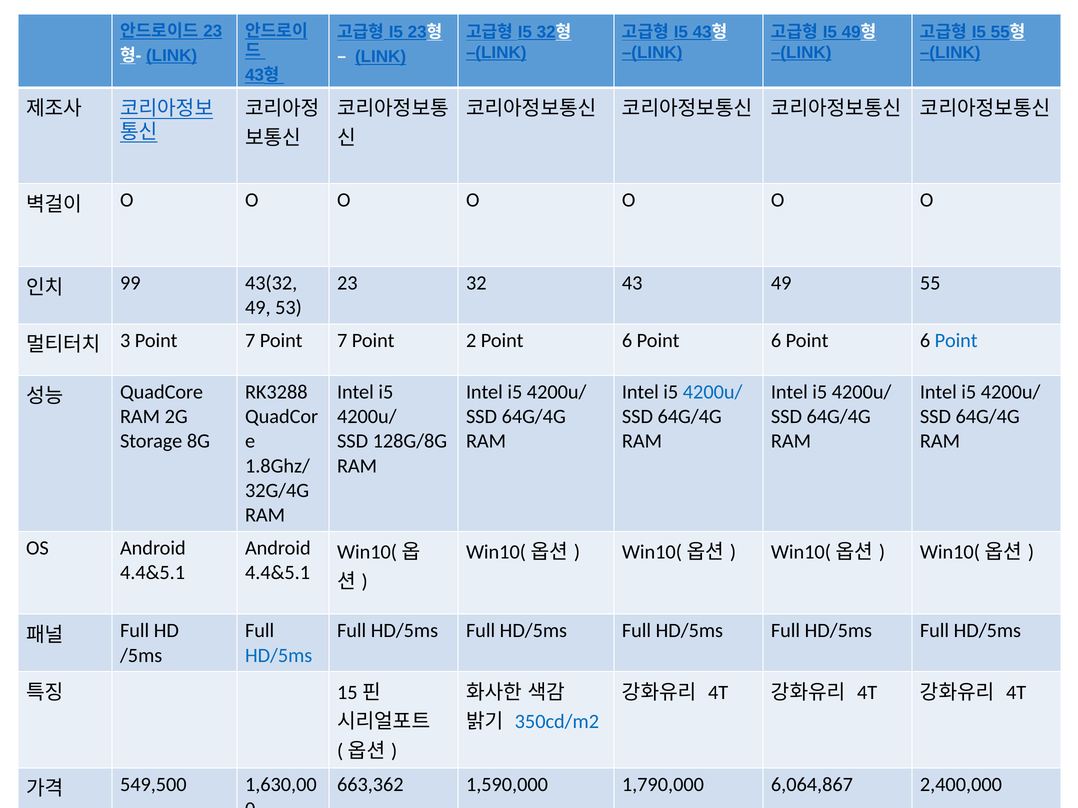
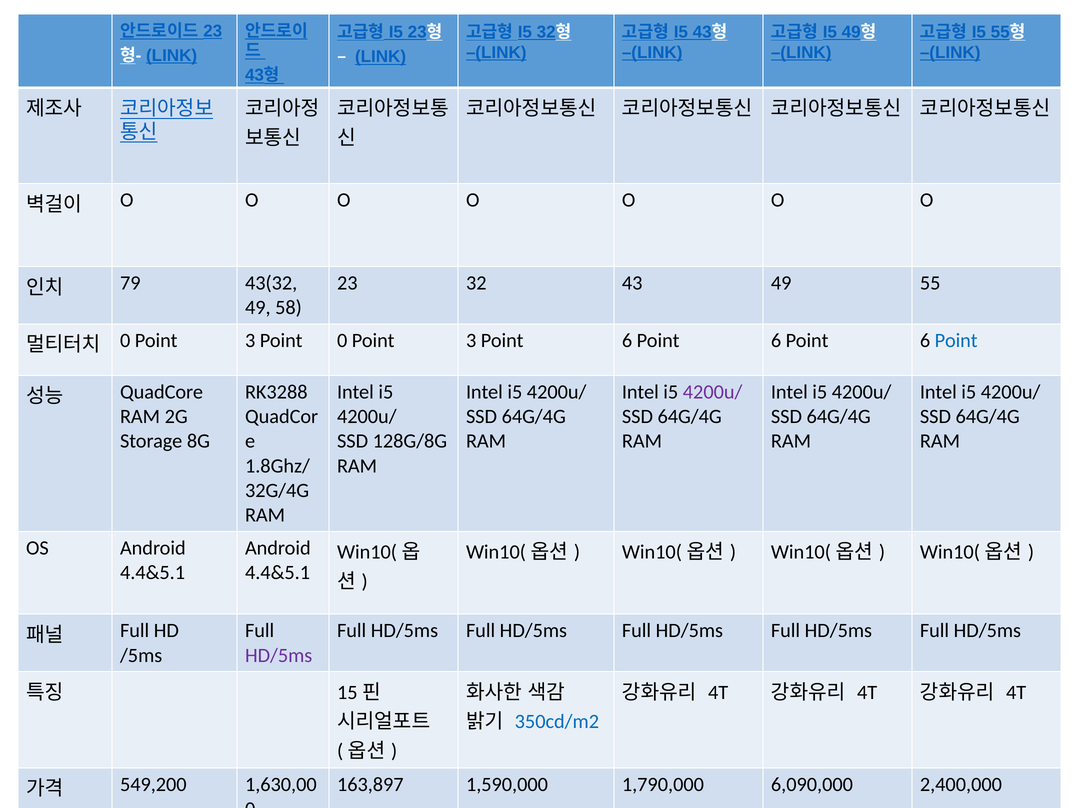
99: 99 -> 79 (130, 283)
53: 53 -> 58 (288, 308)
3: 3 -> 0 (125, 341)
7: 7 -> 3 (250, 341)
7: 7 -> 0 (342, 341)
2: 2 -> 3 (471, 341)
4200u/ colour: blue -> purple (713, 392)
HD/5ms colour: blue -> purple (279, 656)
663,362: 663,362 -> 163,897 (370, 785)
6,064,867: 6,064,867 -> 6,090,000 (812, 785)
549,500: 549,500 -> 549,200 (153, 785)
